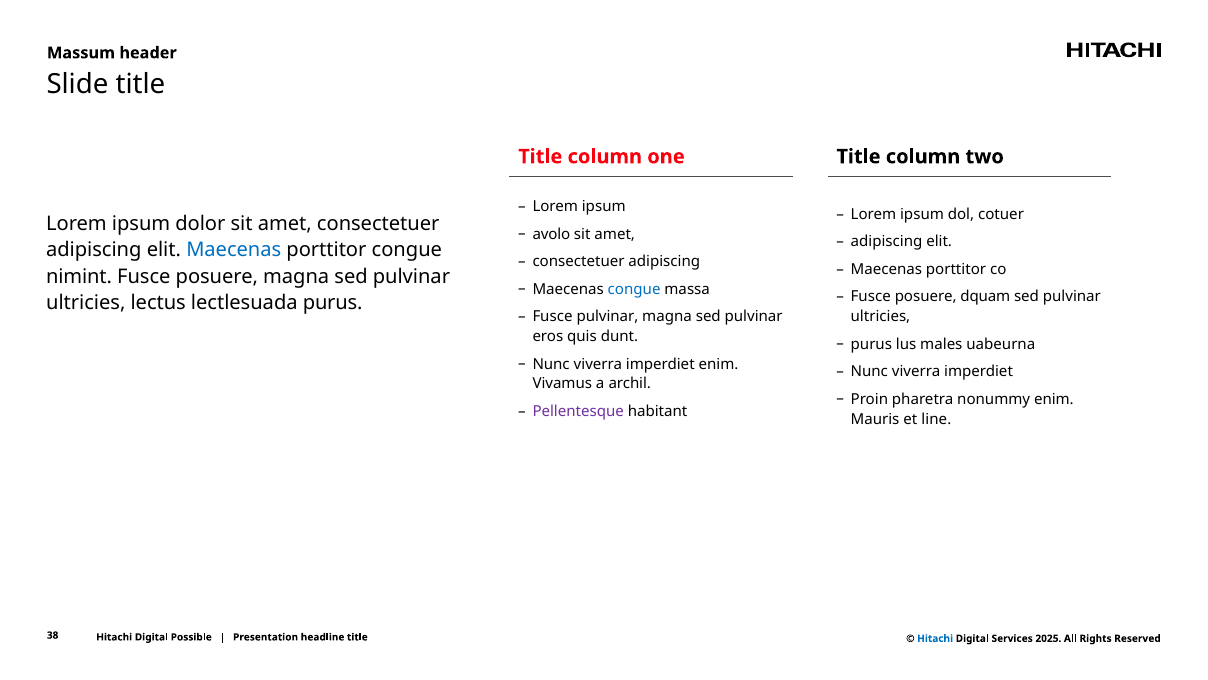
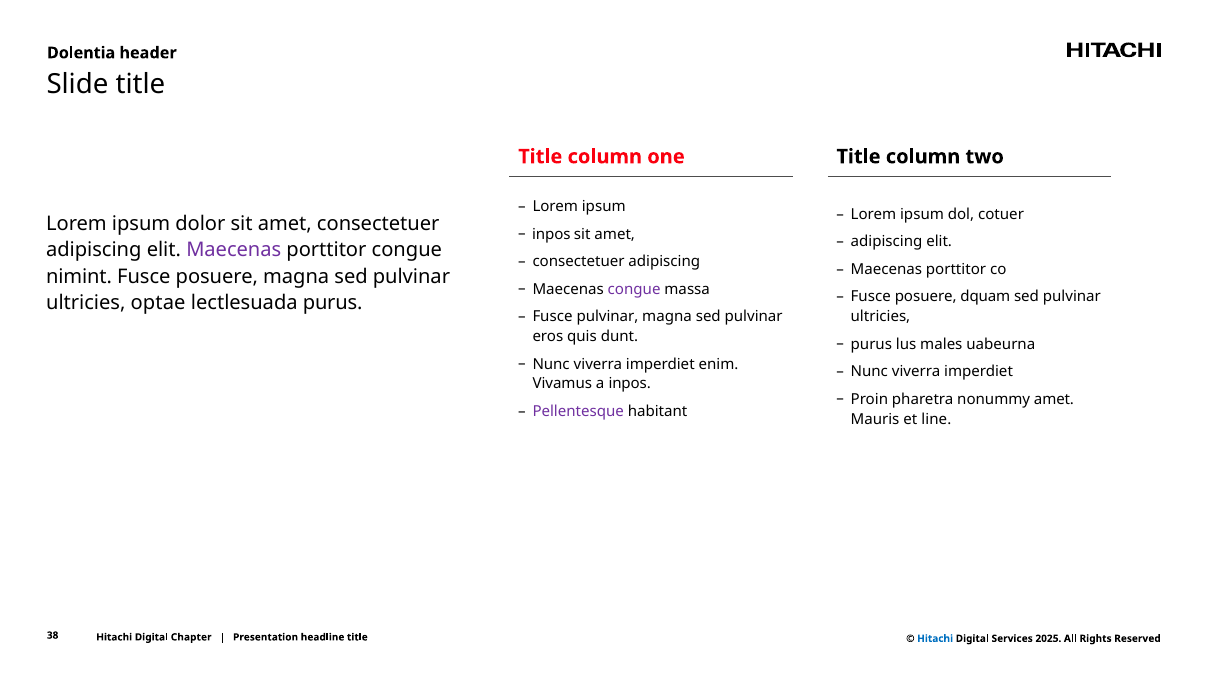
Massum: Massum -> Dolentia (81, 53)
avolo: avolo -> inpos (551, 234)
Maecenas colour: blue -> purple (234, 250)
congue colour: blue -> purple (634, 289)
lectus: lectus -> optae (158, 303)
a archil: archil -> inpos (630, 384)
nonummy enim: enim -> amet (1054, 399)
Possible: Possible -> Chapter (191, 637)
